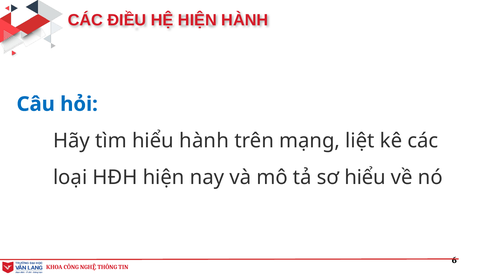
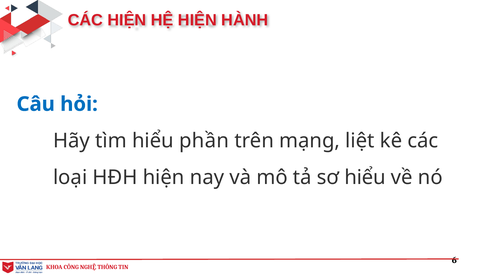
CÁC ĐIỀU: ĐIỀU -> HIỆN (127, 20)
hiểu hành: hành -> phần (204, 141)
